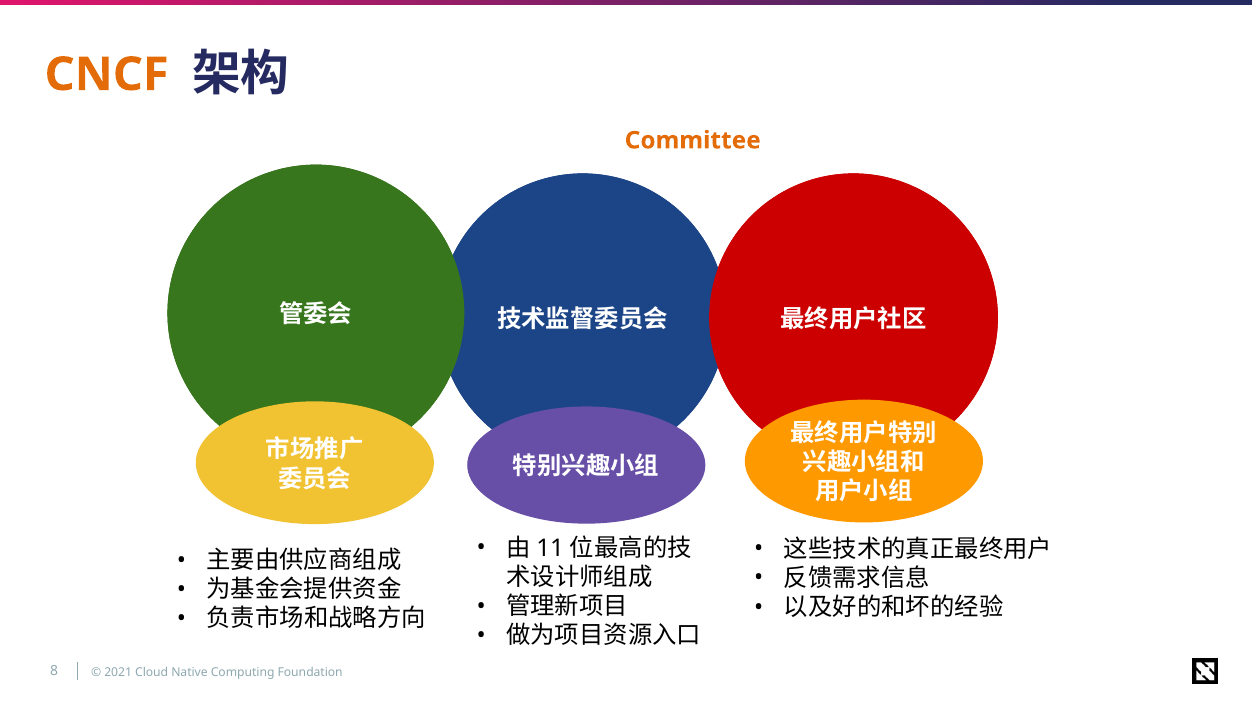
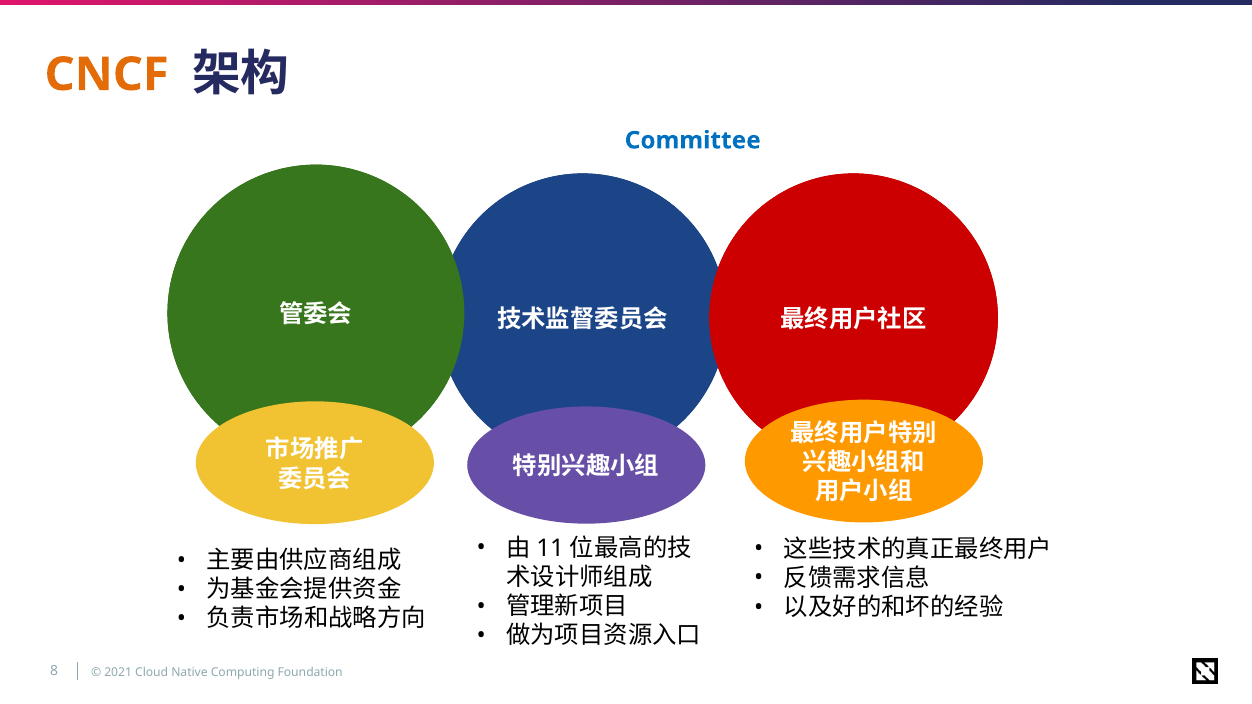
Committee colour: orange -> blue (693, 140)
